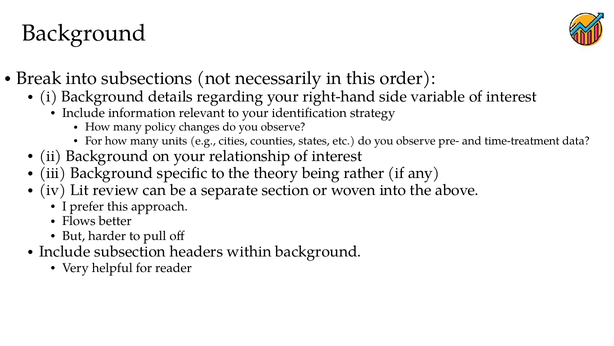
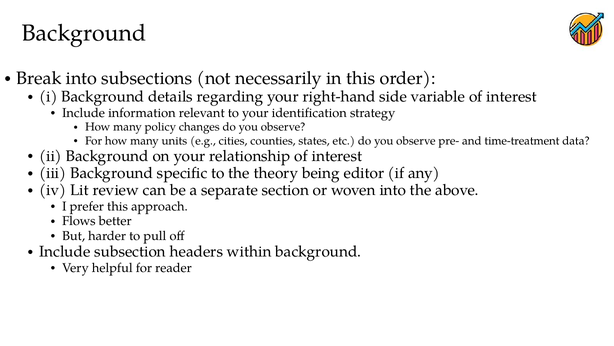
rather: rather -> editor (364, 173)
